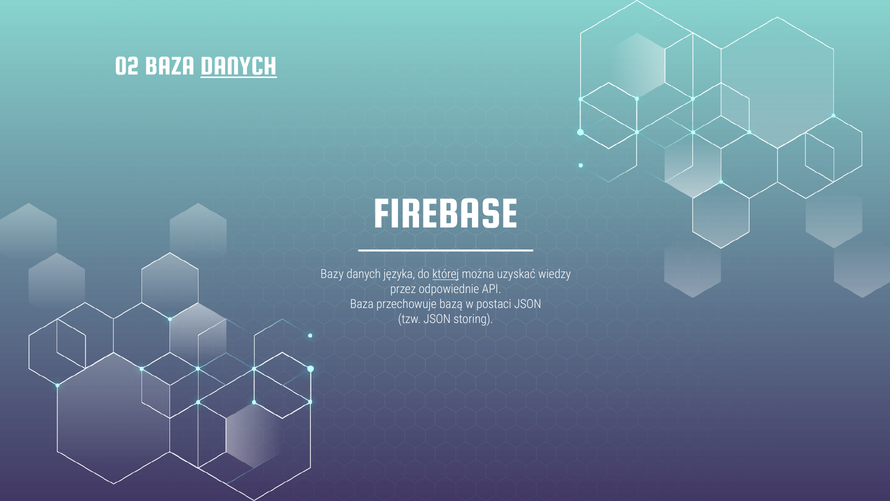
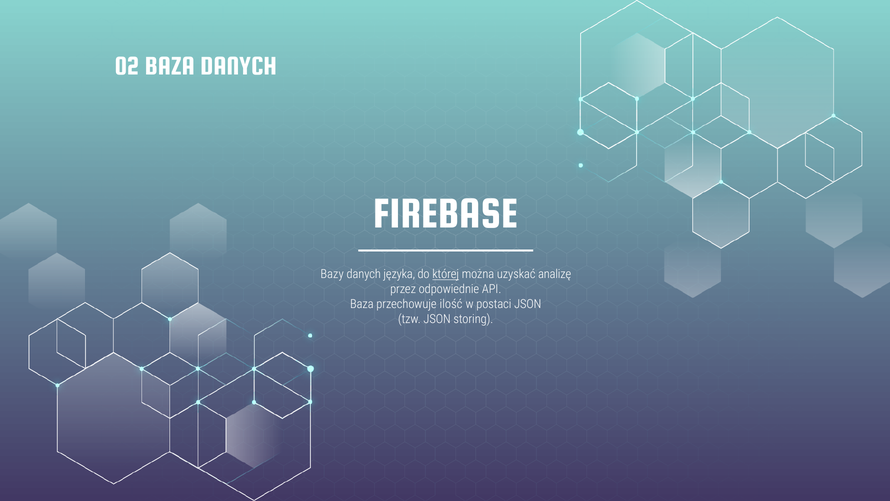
DANYCH underline: present -> none (239, 66)
wiedzy: wiedzy -> analizę (555, 274)
bazą: bazą -> ilość (451, 304)
